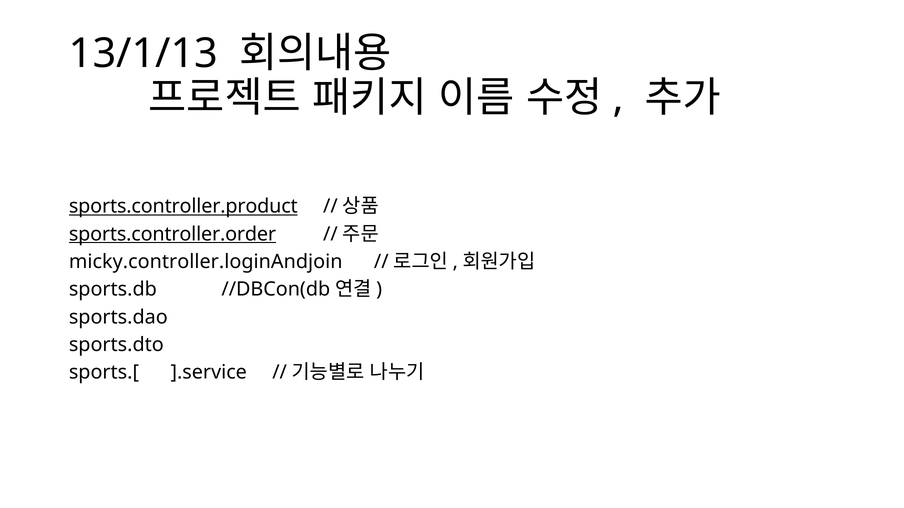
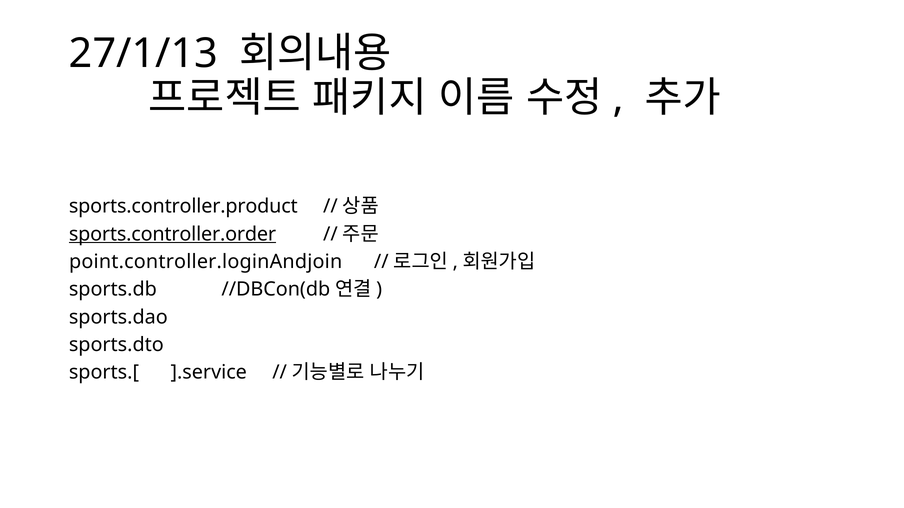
13/1/13: 13/1/13 -> 27/1/13 (144, 54)
sports.controller.product underline: present -> none (183, 207)
micky.controller.loginAndjoin: micky.controller.loginAndjoin -> point.controller.loginAndjoin (206, 262)
